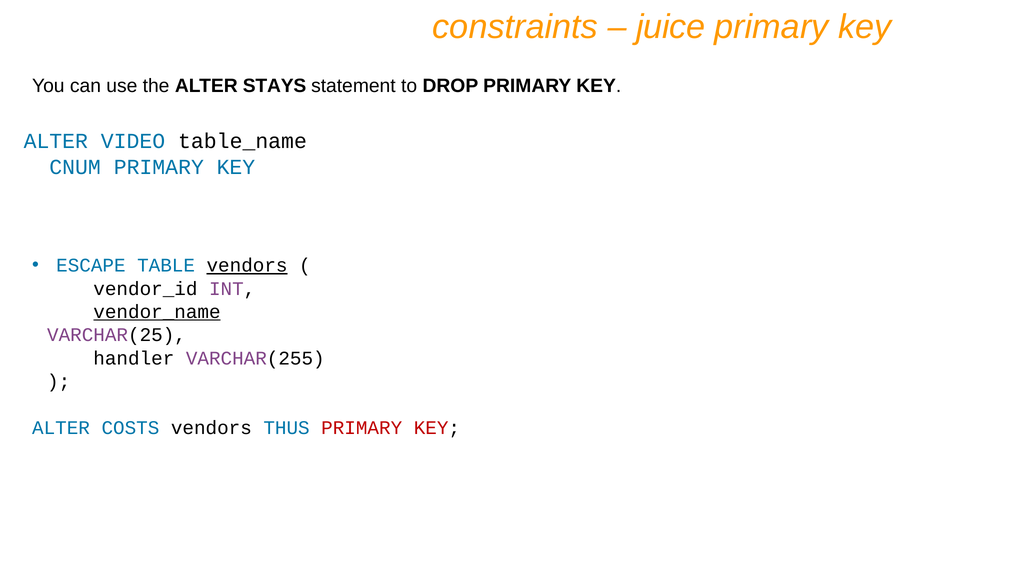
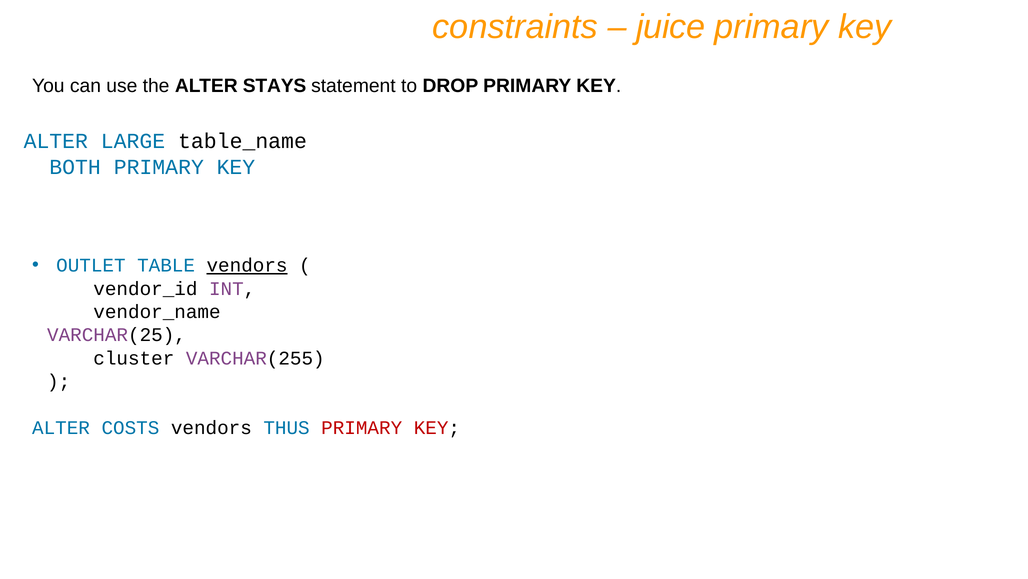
VIDEO: VIDEO -> LARGE (133, 141)
CNUM: CNUM -> BOTH (75, 167)
ESCAPE: ESCAPE -> OUTLET (91, 265)
vendor_name underline: present -> none (157, 311)
handler: handler -> cluster (134, 358)
